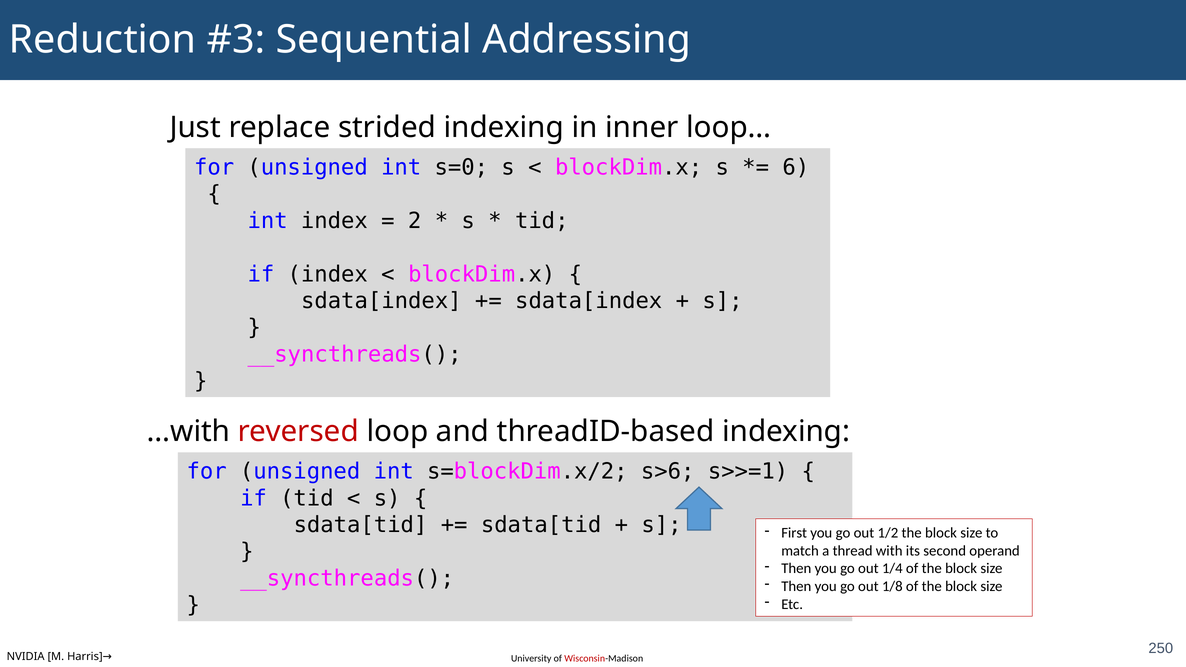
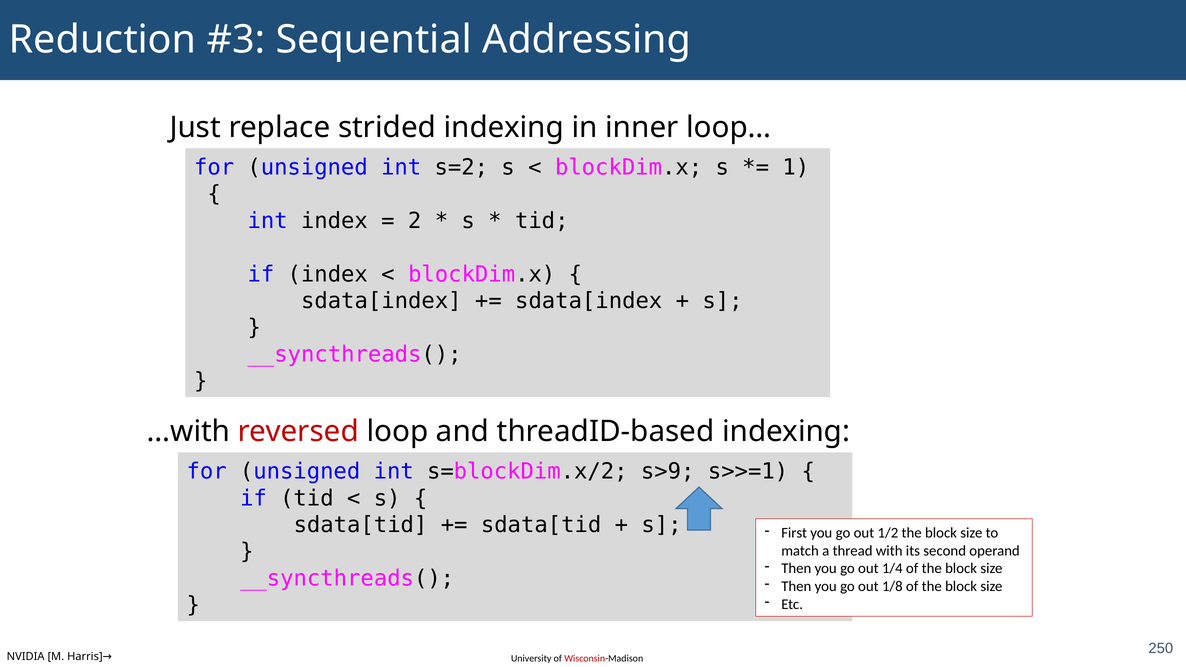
s=0: s=0 -> s=2 (461, 167)
6: 6 -> 1 (796, 167)
s>6: s>6 -> s>9 (668, 472)
